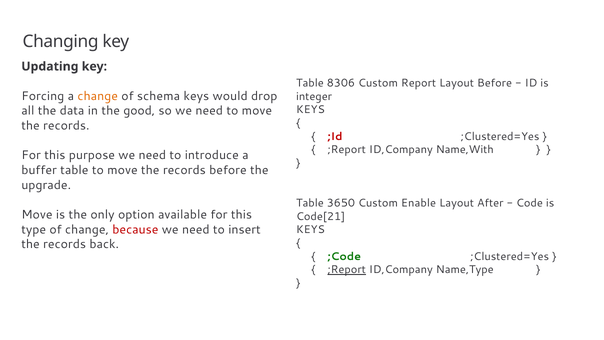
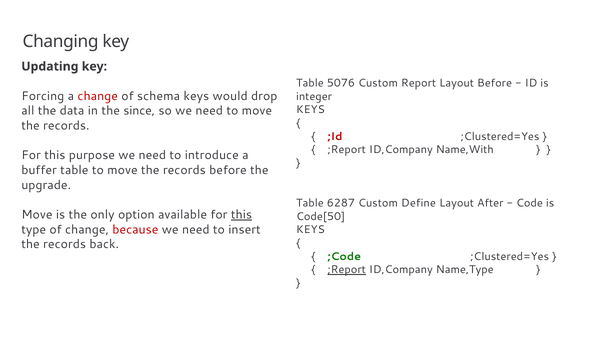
8306: 8306 -> 5076 (341, 83)
change colour: orange -> red (98, 96)
good: good -> since (139, 111)
3650: 3650 -> 6287 (341, 203)
Enable: Enable -> Define (419, 203)
this underline: none -> present (242, 214)
Code[21: Code[21 -> Code[50 (321, 216)
